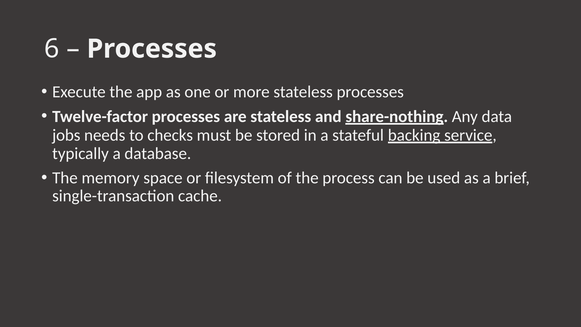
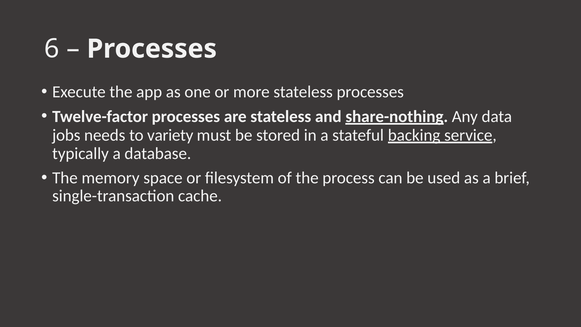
checks: checks -> variety (170, 135)
